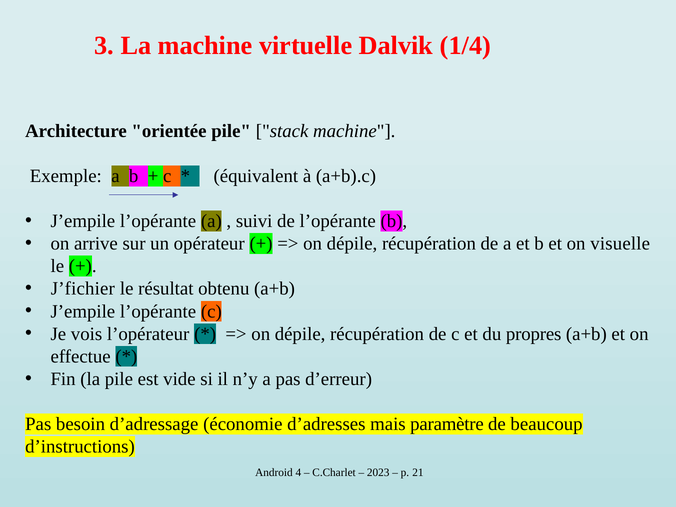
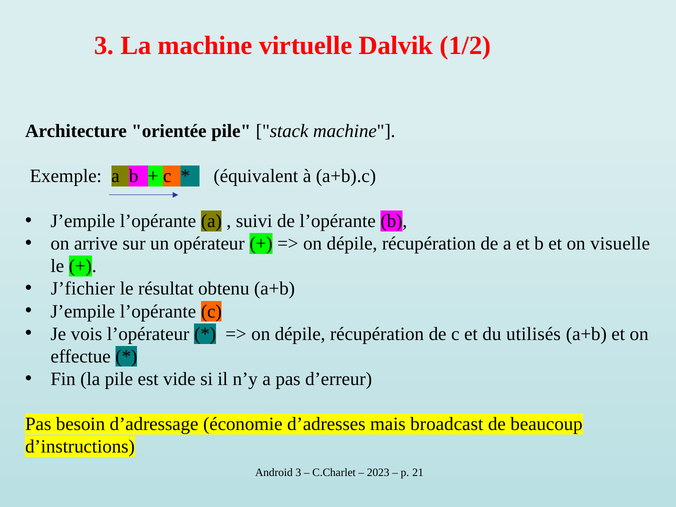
1/4: 1/4 -> 1/2 (465, 46)
propres: propres -> utilisés (533, 334)
paramètre: paramètre -> broadcast (447, 424)
Android 4: 4 -> 3 (298, 473)
